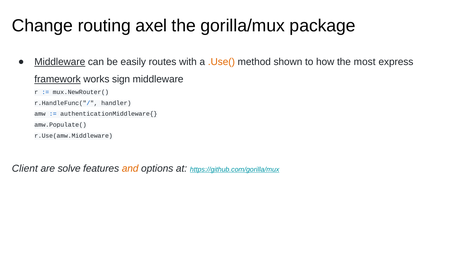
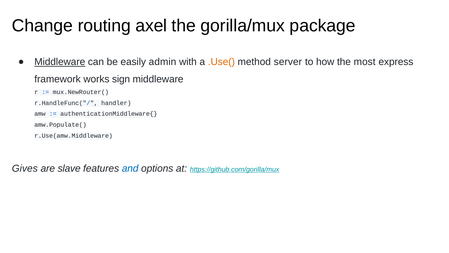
routes: routes -> admin (163, 62)
shown: shown -> server (288, 62)
framework underline: present -> none (58, 79)
Client: Client -> Gives (25, 168)
solve: solve -> slave (69, 168)
and colour: orange -> blue (130, 168)
